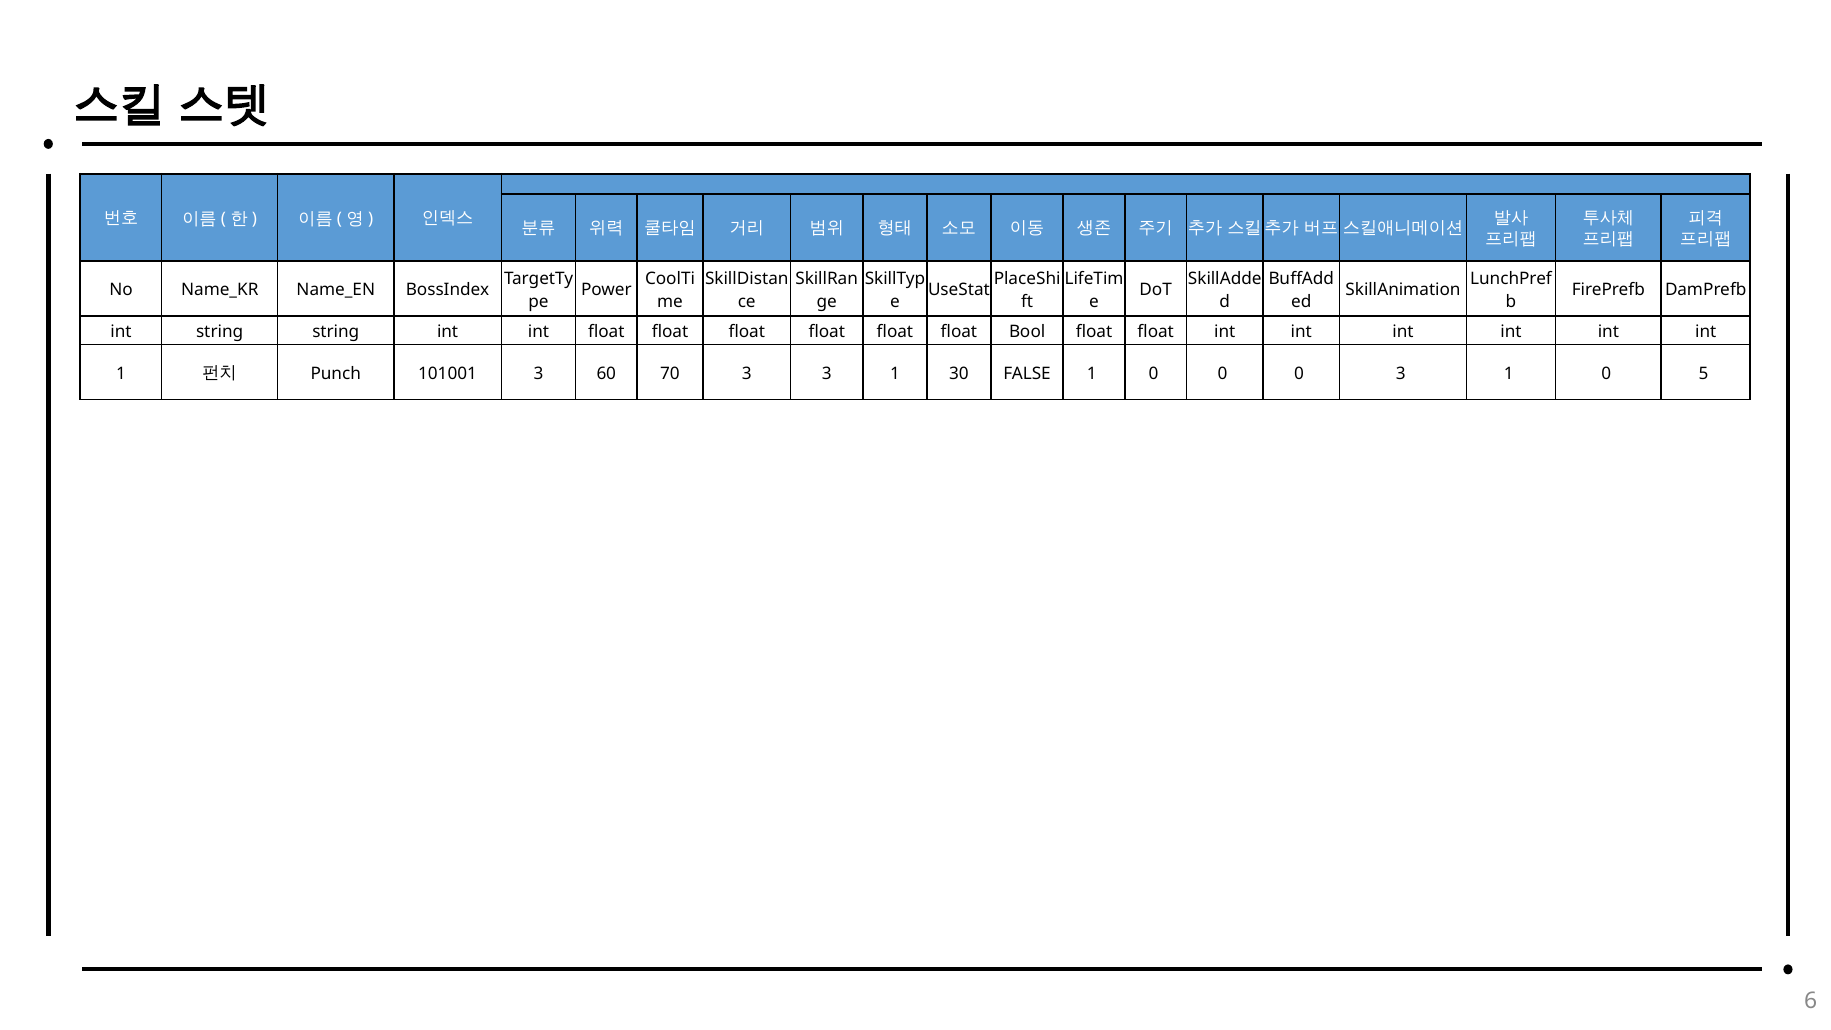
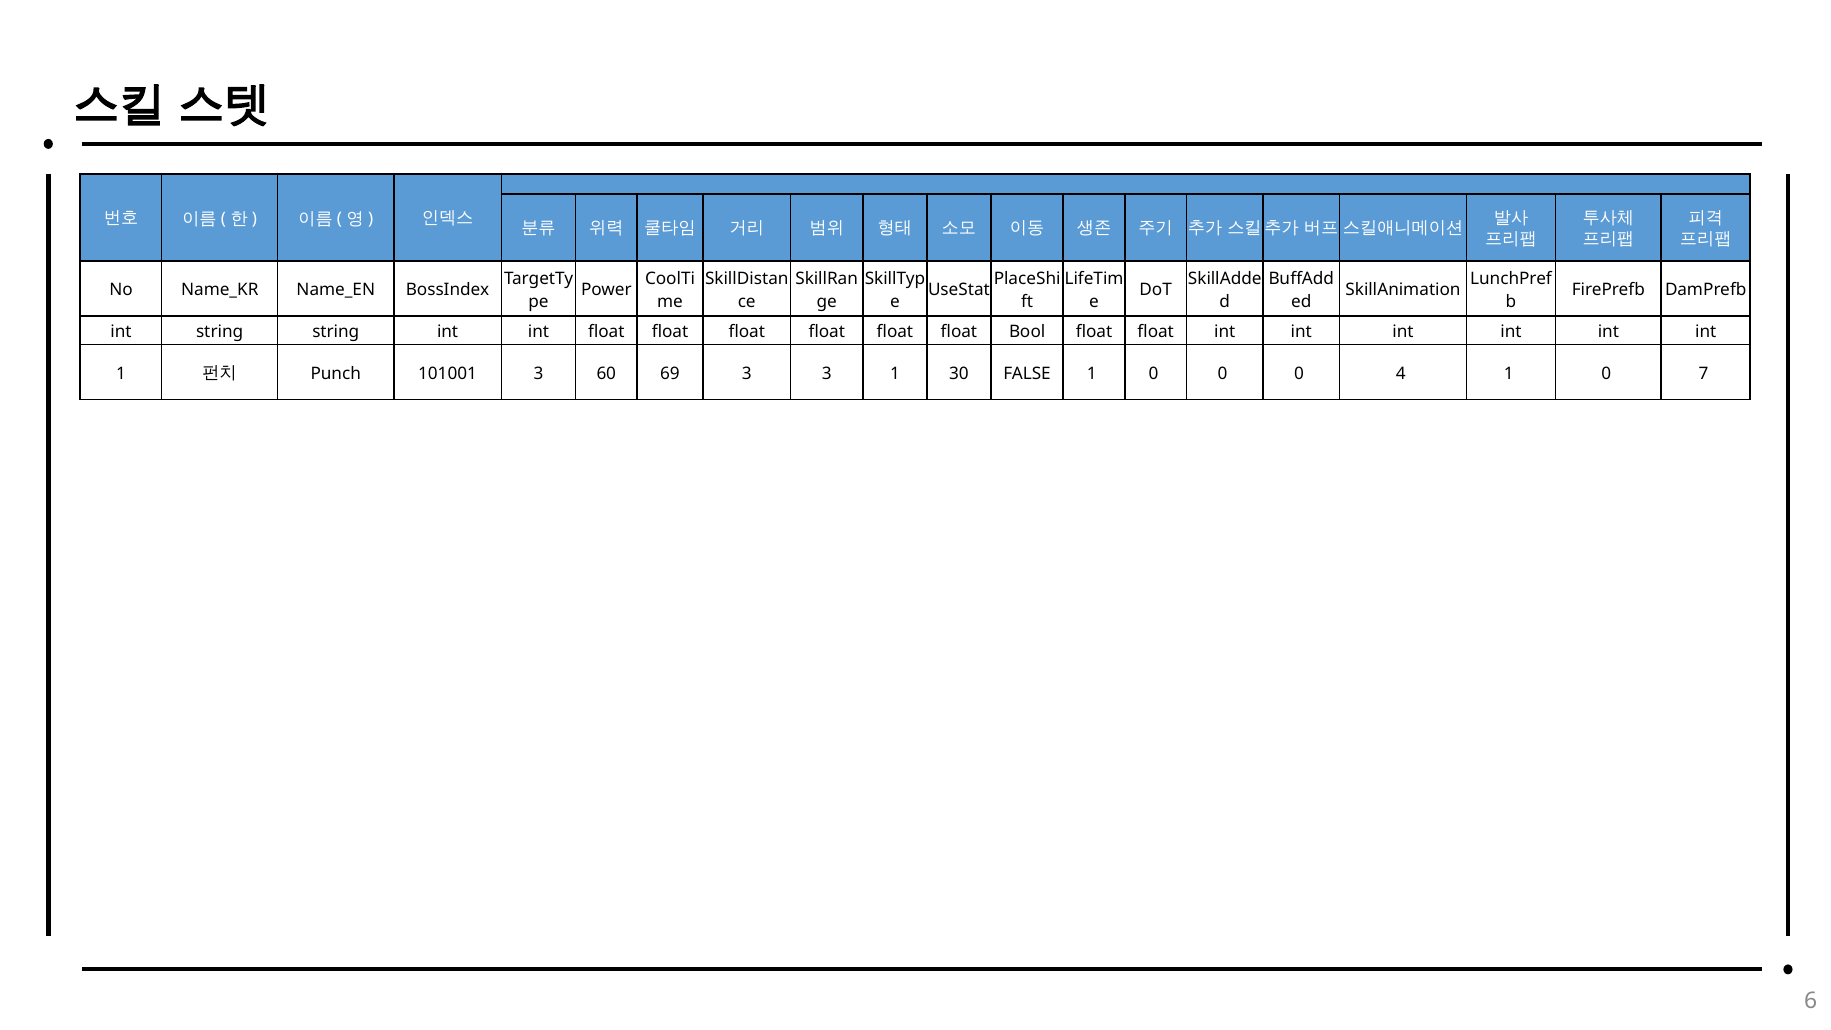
70: 70 -> 69 (670, 373)
0 3: 3 -> 4 (1401, 373)
5: 5 -> 7 (1704, 373)
